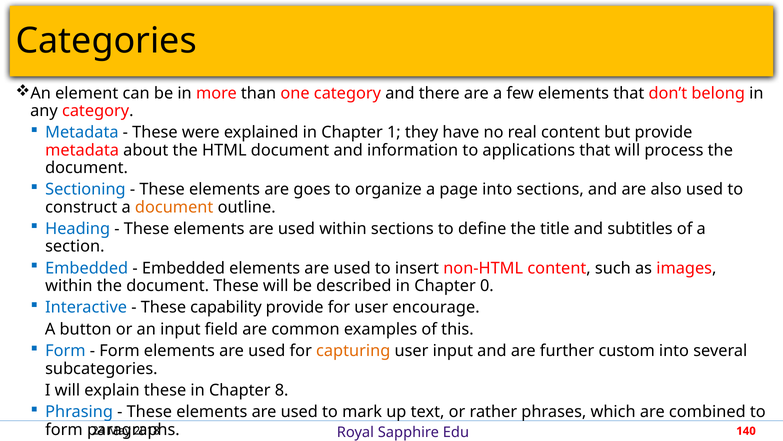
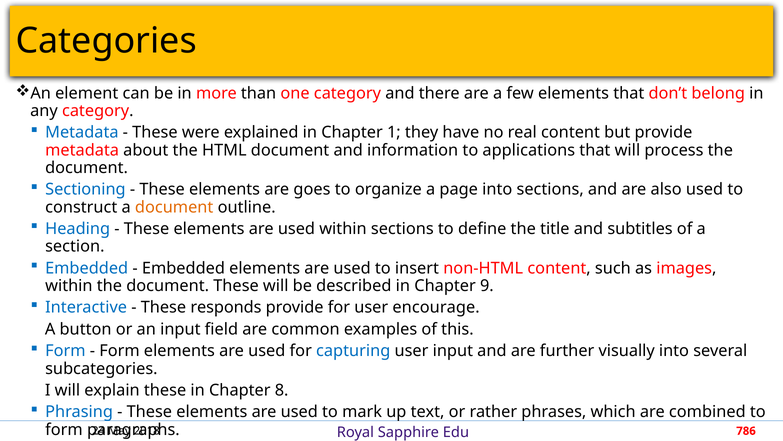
0: 0 -> 9 (487, 286)
capability: capability -> responds (226, 307)
capturing colour: orange -> blue (353, 351)
custom: custom -> visually (627, 351)
140: 140 -> 786 (746, 430)
